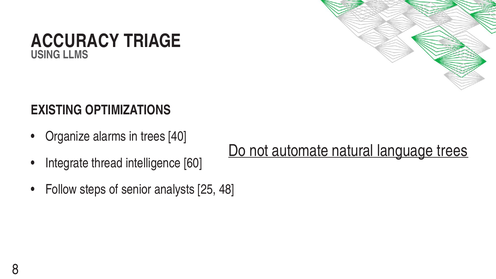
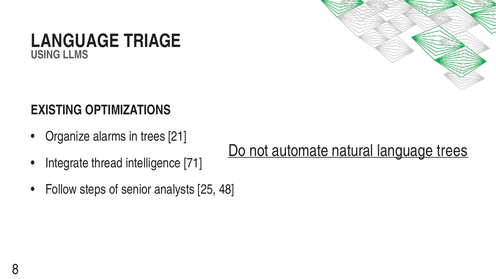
ACCURACY: ACCURACY -> LANGUAGE (75, 41)
40: 40 -> 21 (177, 137)
60: 60 -> 71 (193, 163)
